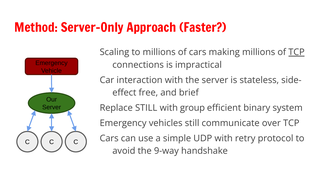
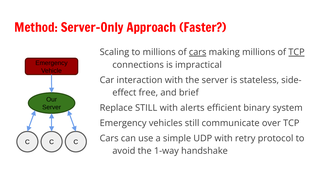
cars underline: none -> present (198, 52)
group: group -> alerts (192, 108)
9-way: 9-way -> 1-way (166, 151)
